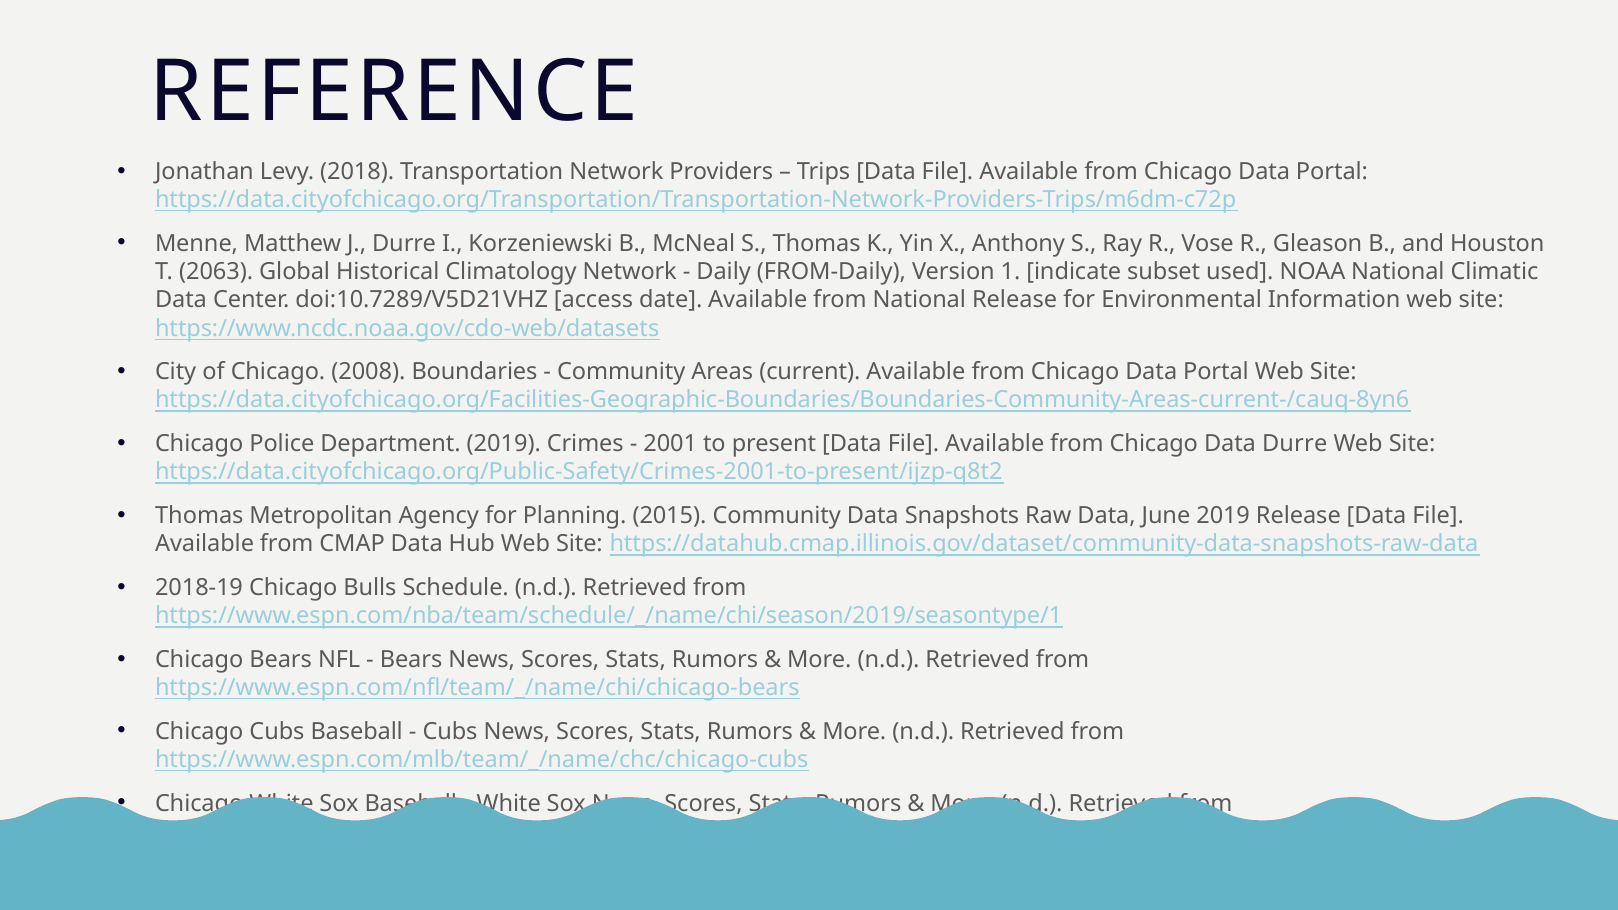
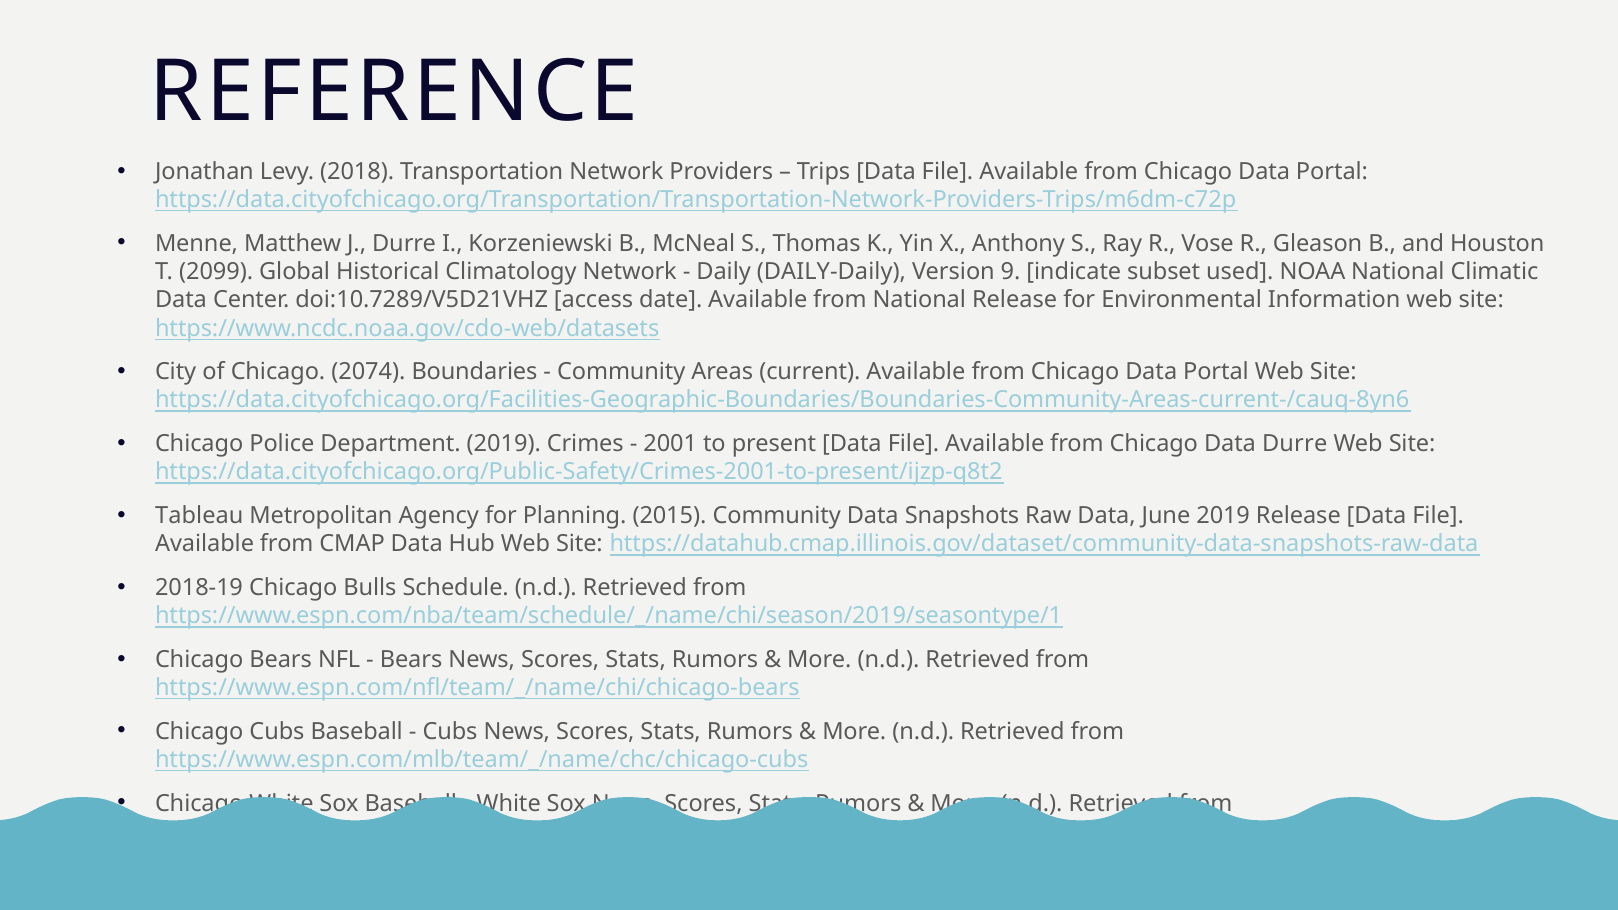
2063: 2063 -> 2099 (216, 272)
FROM-Daily: FROM-Daily -> DAILY-Daily (831, 272)
1: 1 -> 9 (1011, 272)
2008: 2008 -> 2074 (368, 372)
Thomas: Thomas -> Tableau (199, 516)
